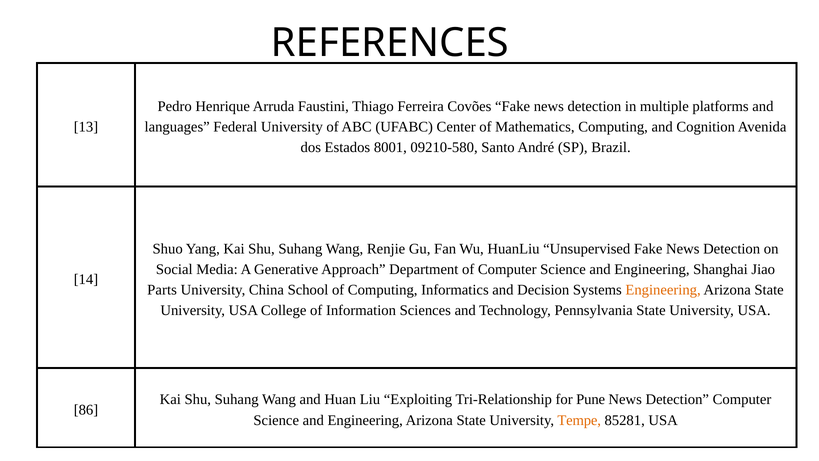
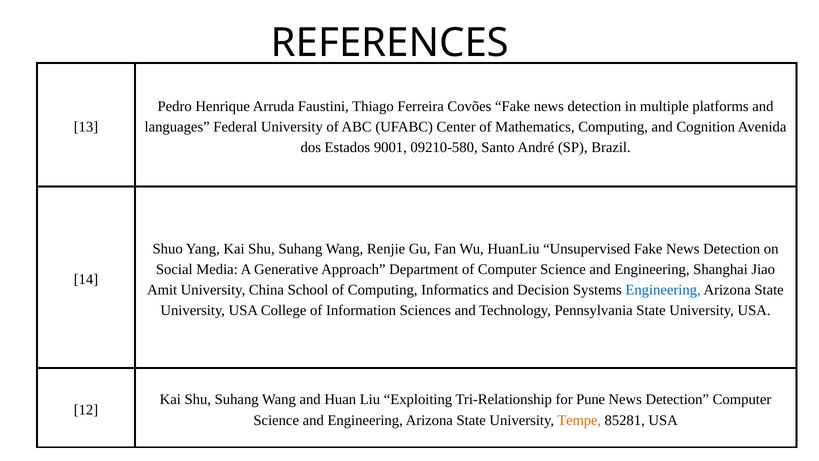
8001: 8001 -> 9001 (390, 147)
Parts: Parts -> Amit (162, 290)
Engineering colour: orange -> blue (663, 290)
86: 86 -> 12 (86, 410)
